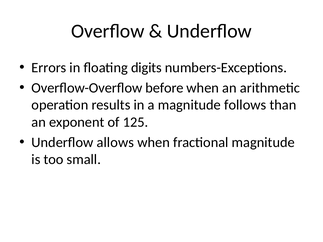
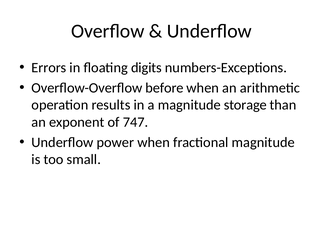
follows: follows -> storage (245, 105)
125: 125 -> 747 (136, 122)
allows: allows -> power (115, 142)
